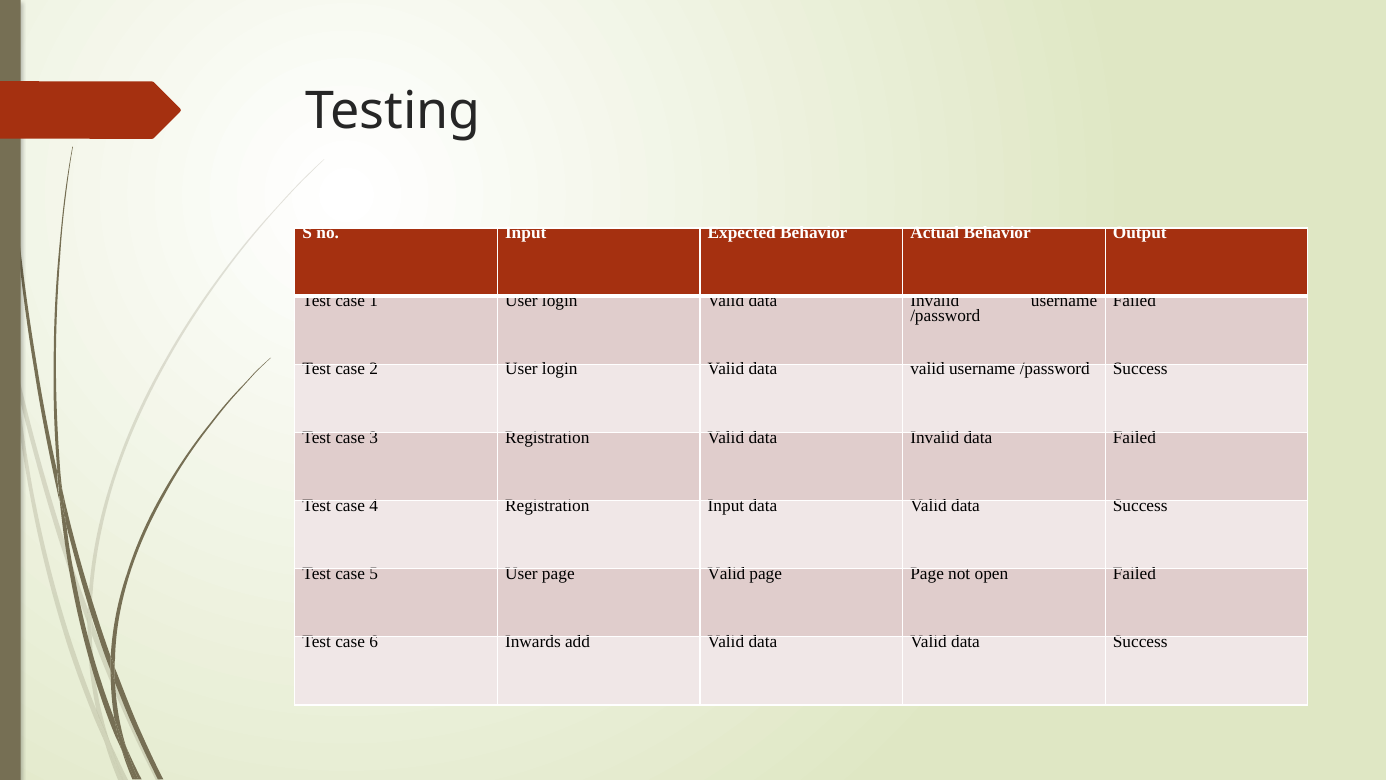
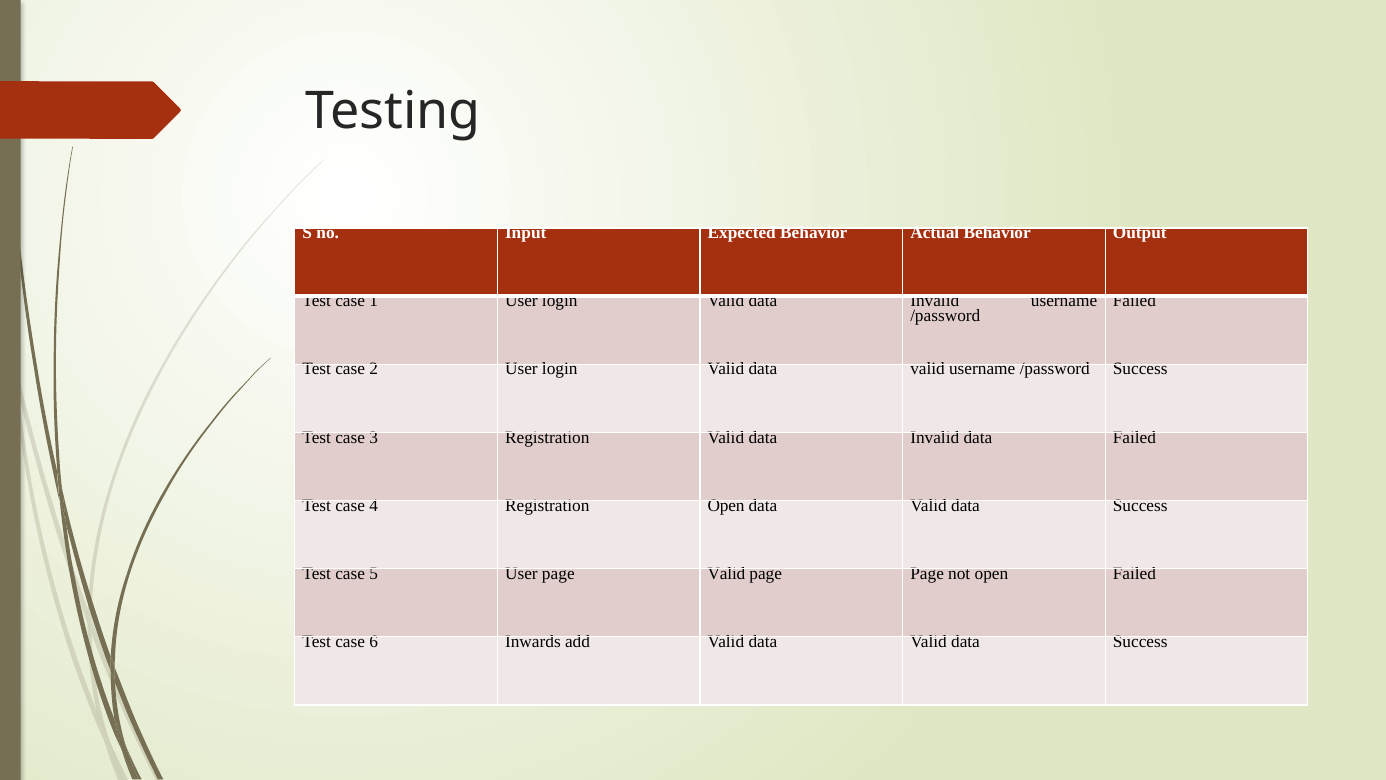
Registration Input: Input -> Open (726, 505)
